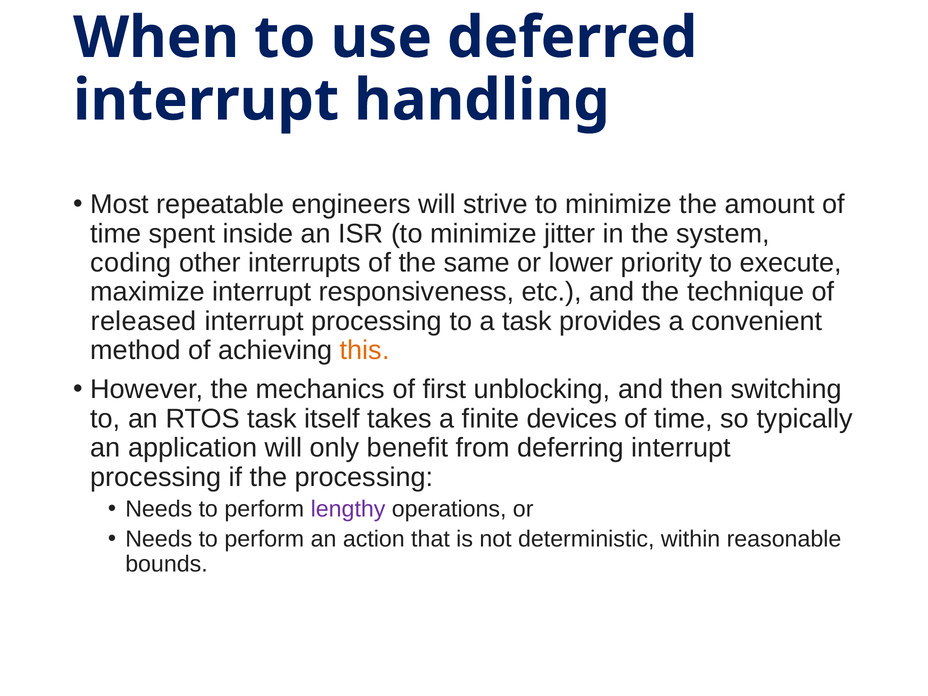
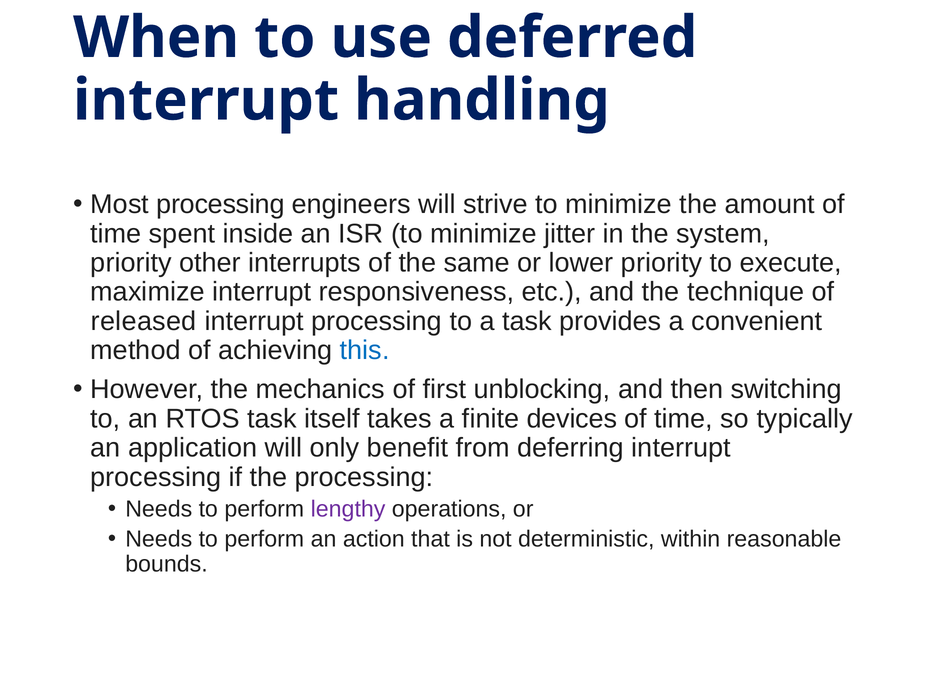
Most repeatable: repeatable -> processing (221, 204)
coding: coding -> priority (131, 263)
this colour: orange -> blue (365, 351)
